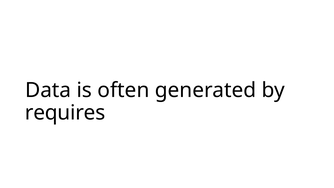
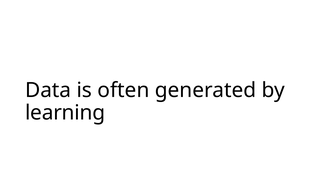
requires: requires -> learning (65, 113)
